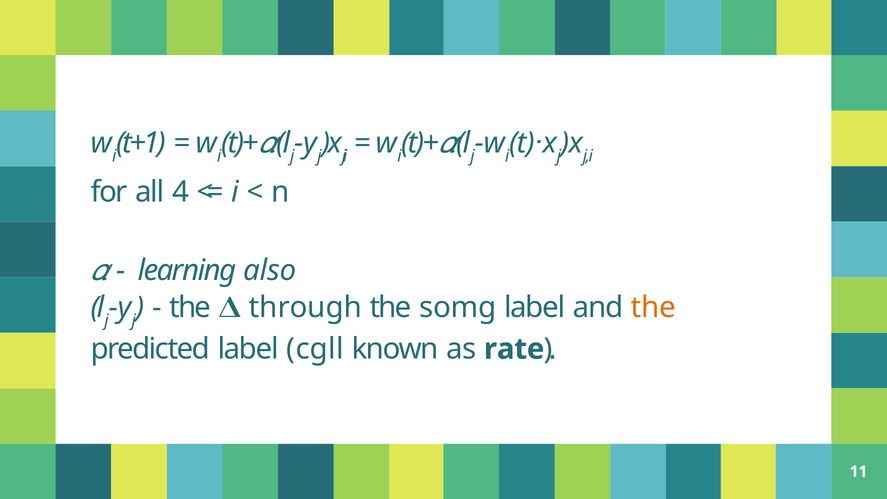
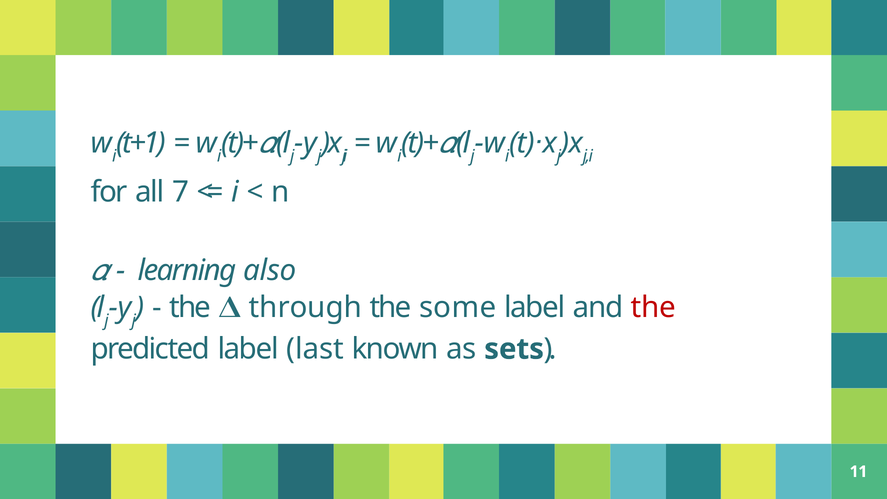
4: 4 -> 7 (181, 192)
somg: somg -> some (458, 307)
the colour: orange -> red (653, 307)
cgll: cgll -> last (315, 349)
rate: rate -> sets (514, 349)
